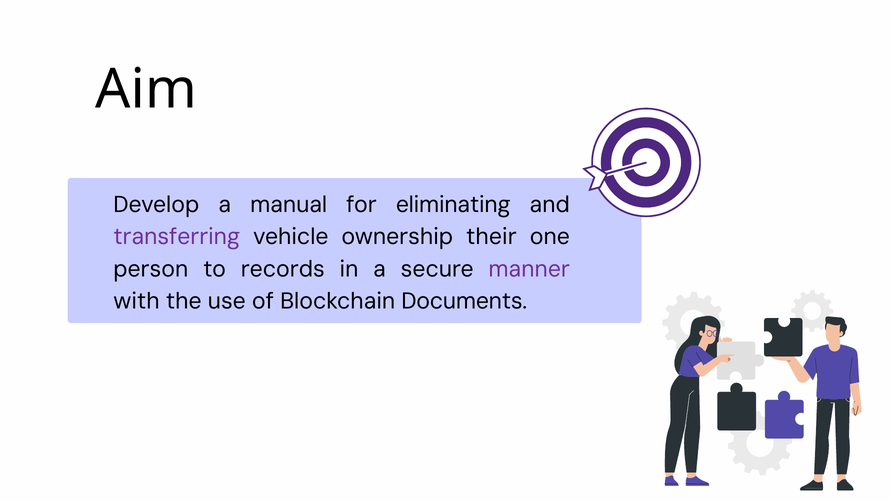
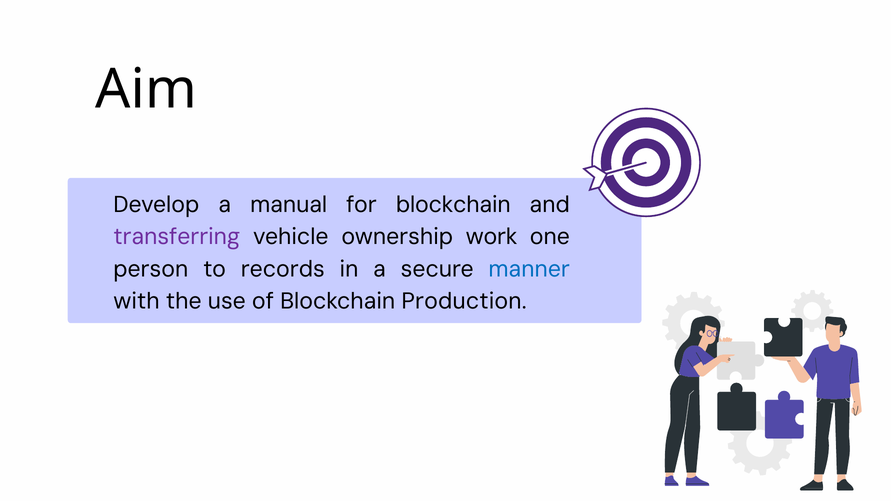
for eliminating: eliminating -> blockchain (453, 205)
their: their -> work (492, 237)
manner colour: purple -> blue (529, 269)
Documents: Documents -> Production (464, 301)
